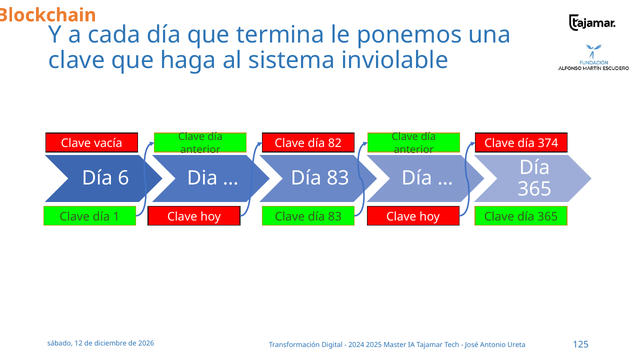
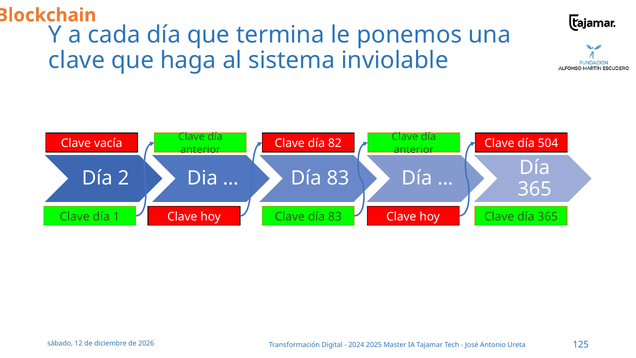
374: 374 -> 504 (548, 143)
6: 6 -> 2 (123, 178)
